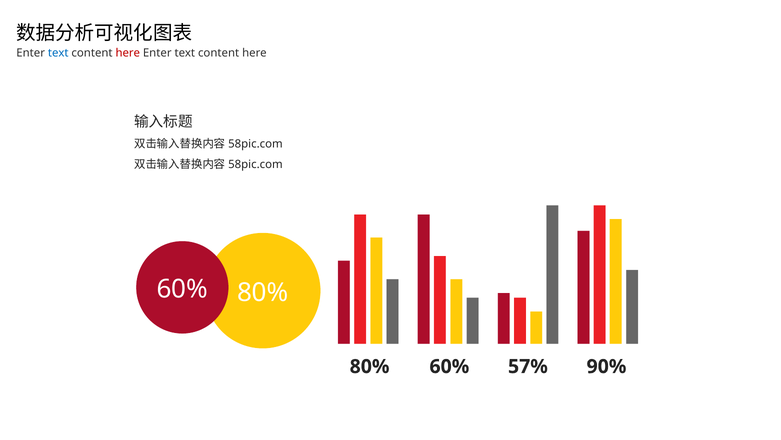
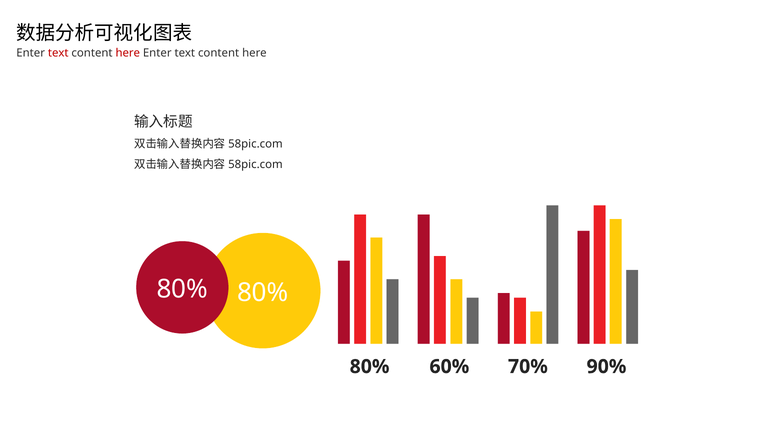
text colour: blue -> red (58, 53)
60%: 60% -> 80% (182, 289)
57%: 57% -> 70% (528, 366)
